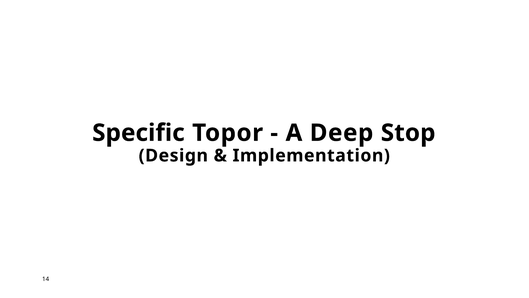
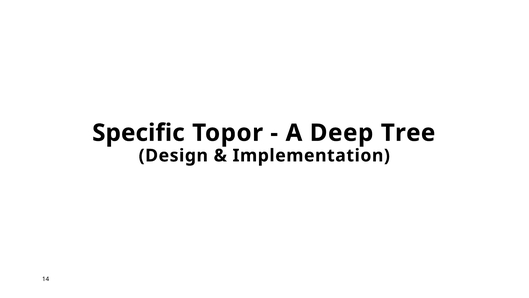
Stop: Stop -> Tree (408, 133)
